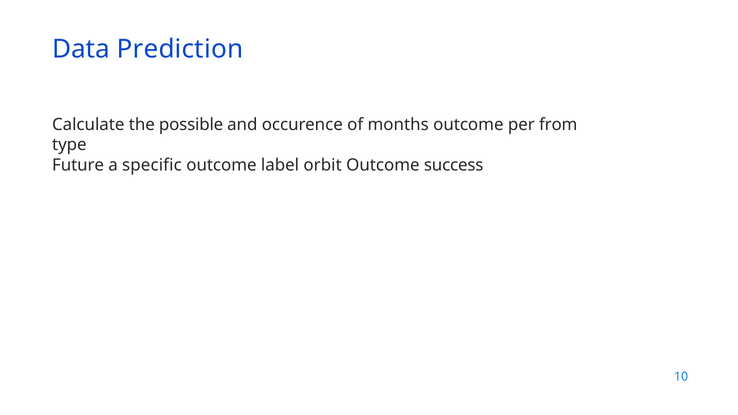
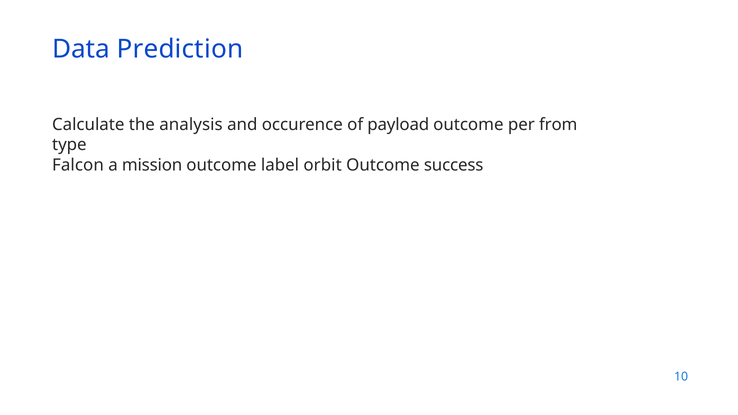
possible: possible -> analysis (191, 125)
months: months -> payload (398, 125)
Future: Future -> Falcon (78, 165)
specific: specific -> mission (152, 165)
